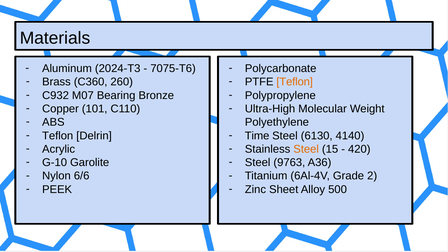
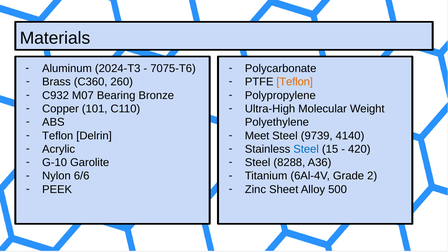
Time: Time -> Meet (257, 136)
6130: 6130 -> 9739 (317, 136)
Steel colour: orange -> blue (306, 149)
9763: 9763 -> 8288 (289, 163)
